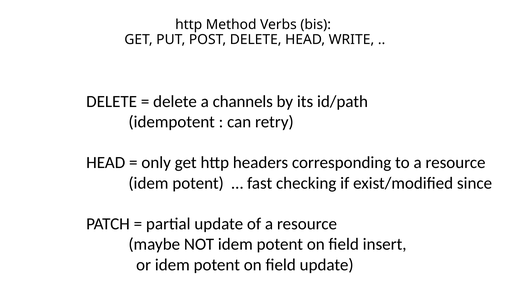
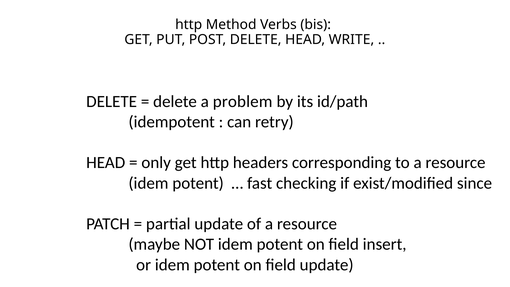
channels: channels -> problem (243, 101)
